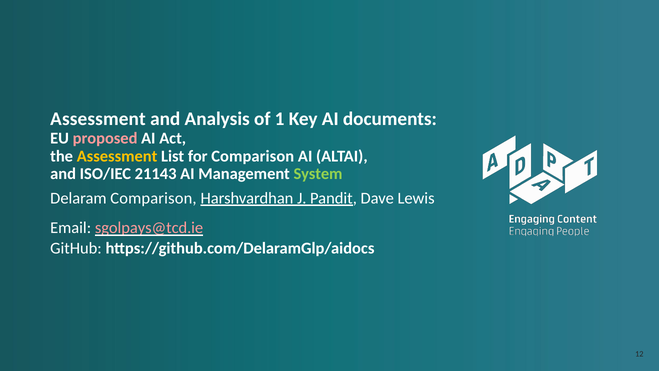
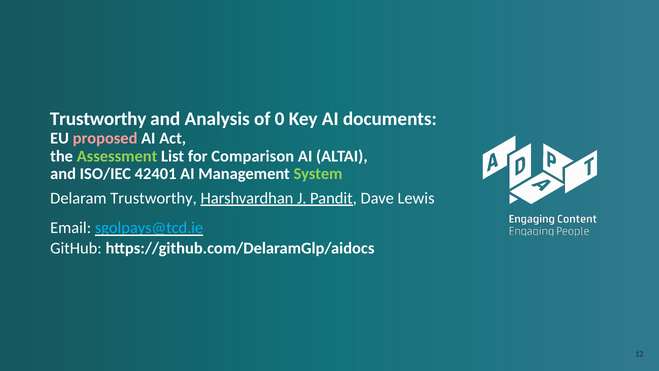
Assessment: Assessment -> Trustworthy (98, 119)
1: 1 -> 0 (280, 119)
Assessment colour: yellow -> light green (117, 156)
21143: 21143 -> 42401 (156, 174)
Delaram Comparison: Comparison -> Trustworthy (154, 198)
sgolpays@tcd.ie colour: pink -> light blue (149, 228)
